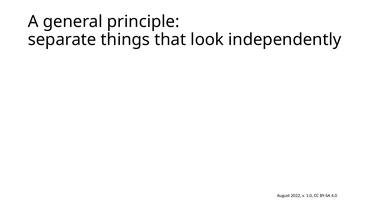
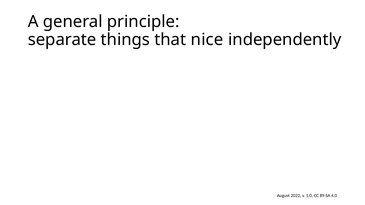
look: look -> nice (207, 40)
